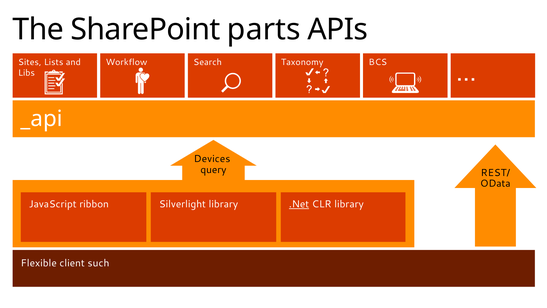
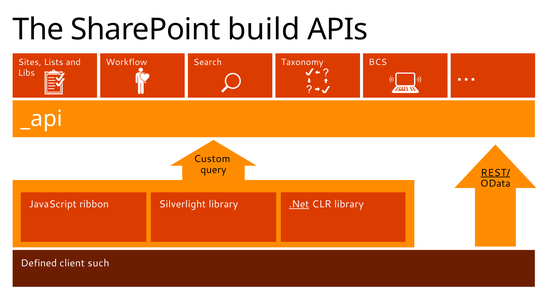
parts: parts -> build (264, 30)
Devices: Devices -> Custom (212, 159)
REST/ underline: none -> present (495, 173)
Flexible: Flexible -> Defined (39, 263)
